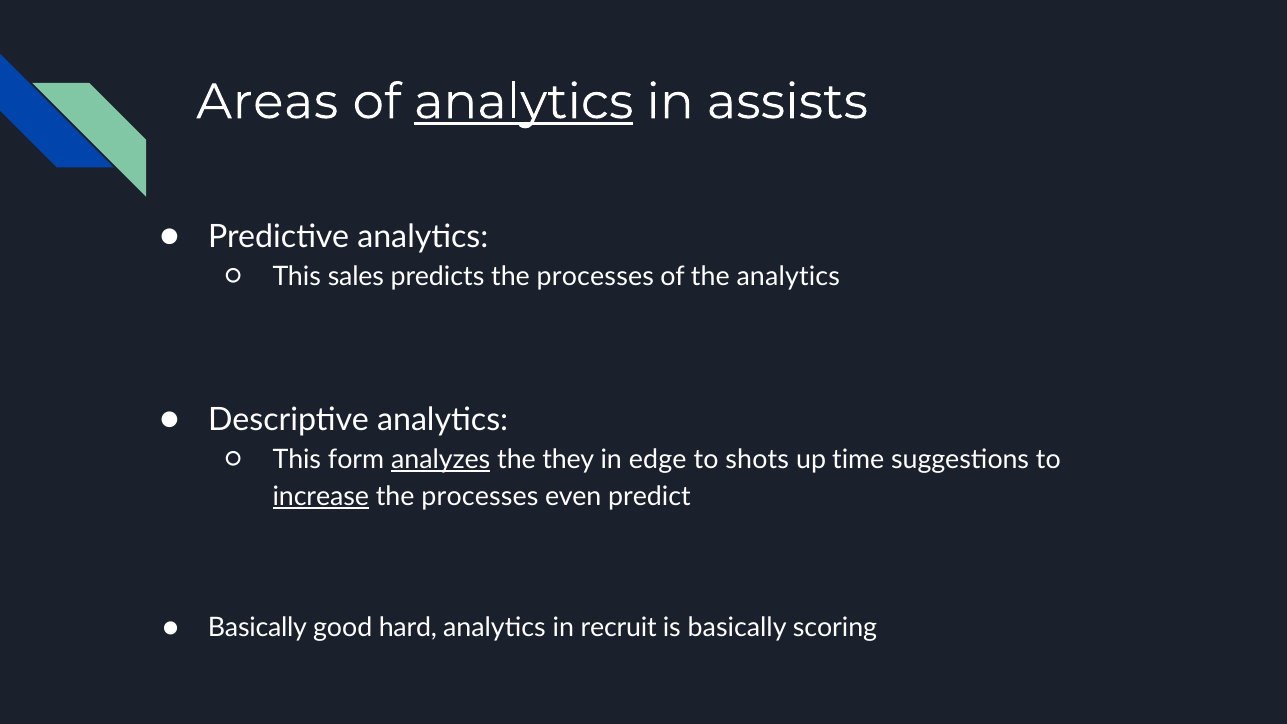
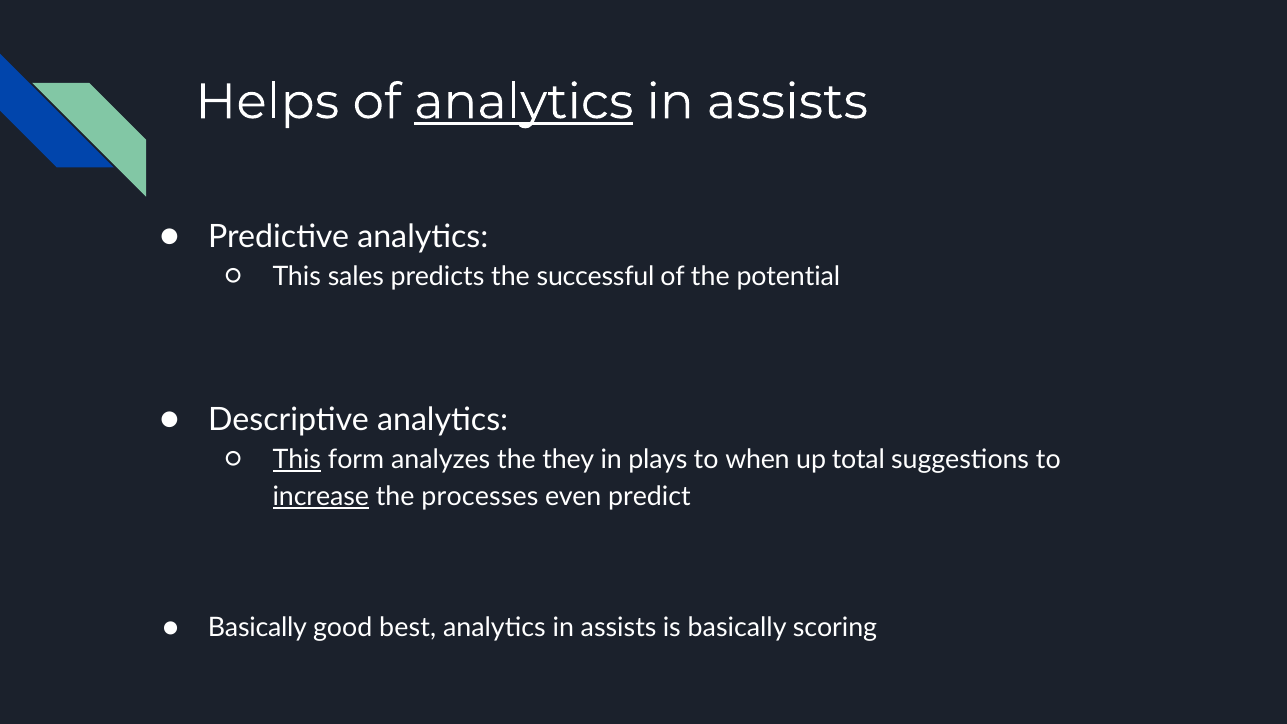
Areas: Areas -> Helps (267, 102)
predicts the processes: processes -> successful (596, 277)
the analytics: analytics -> potential (788, 277)
This underline: none -> present (297, 459)
analyzes underline: present -> none (441, 459)
edge: edge -> plays (658, 459)
shots: shots -> when (757, 459)
time: time -> total (858, 459)
hard: hard -> best (408, 628)
recruit: recruit -> assists (619, 628)
